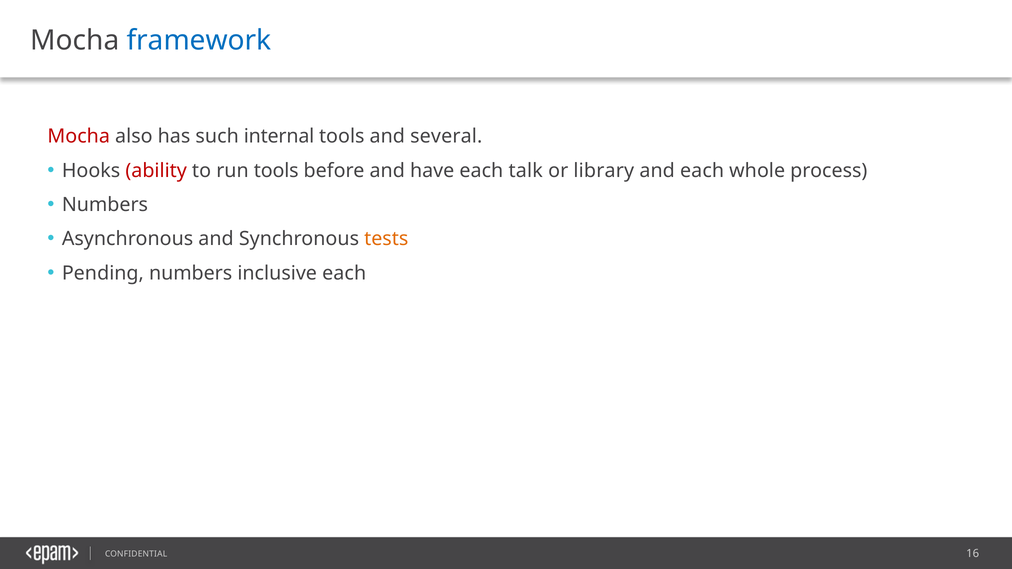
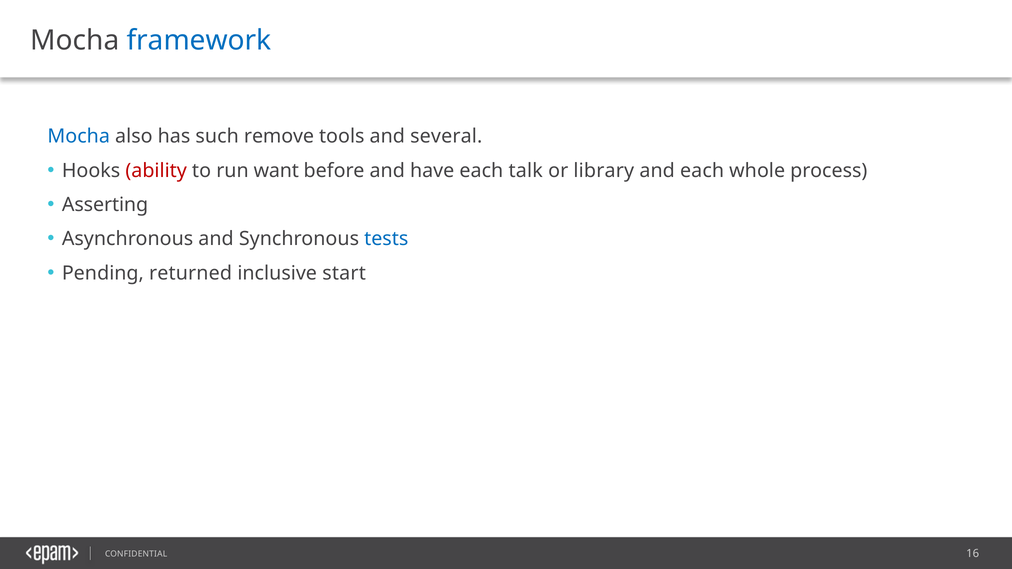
Mocha colour: red -> blue (79, 136)
internal: internal -> remove (279, 136)
run tools: tools -> want (276, 171)
Numbers: Numbers -> Asserting (105, 205)
tests colour: orange -> blue (386, 239)
Pending numbers: numbers -> returned (191, 273)
inclusive each: each -> start (344, 273)
